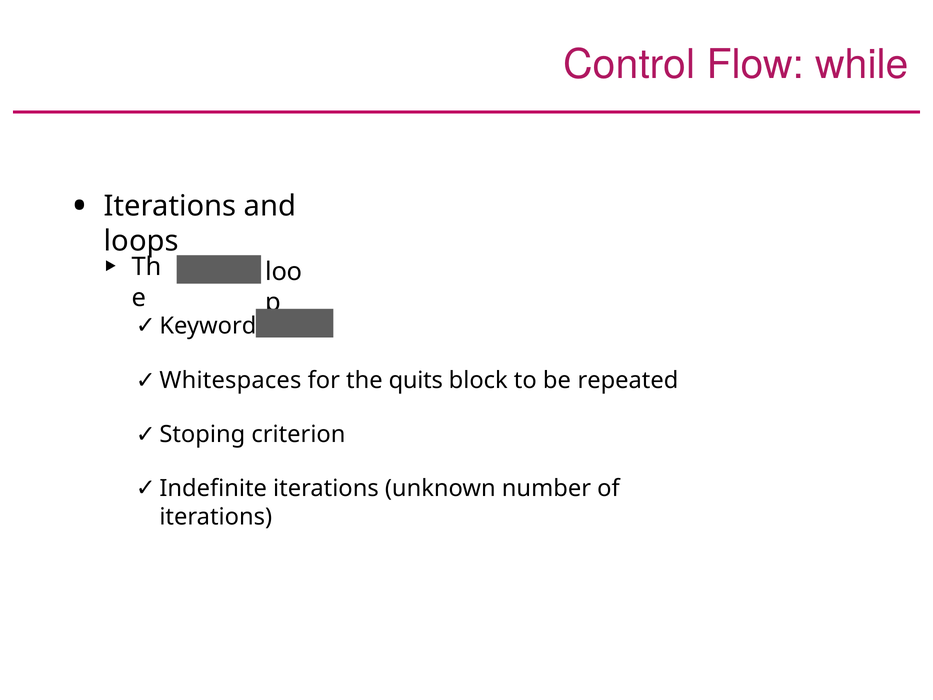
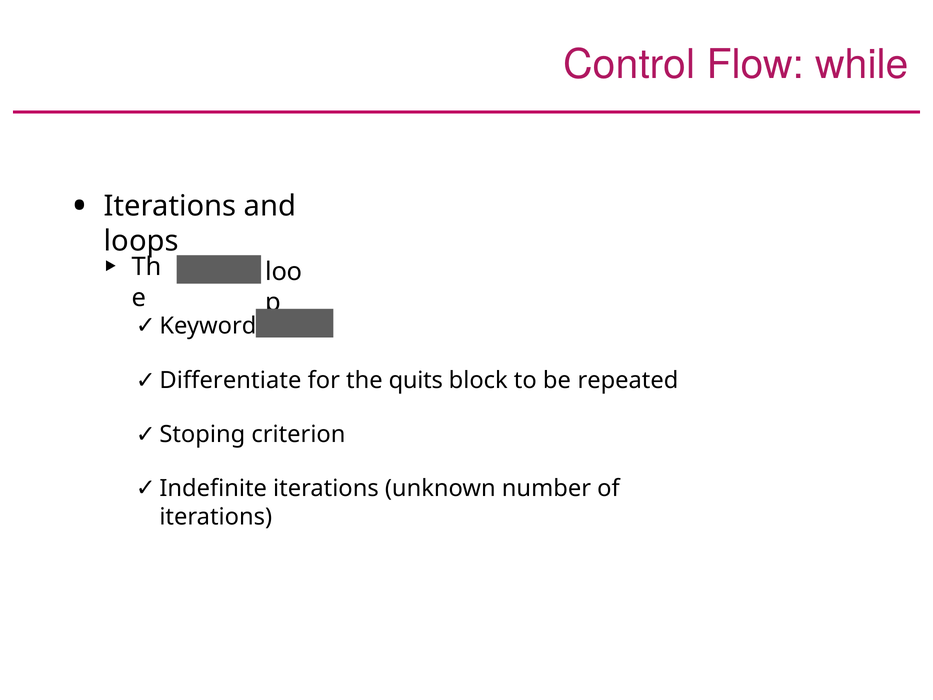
Whitespaces: Whitespaces -> Diﬀerentiate (230, 380)
